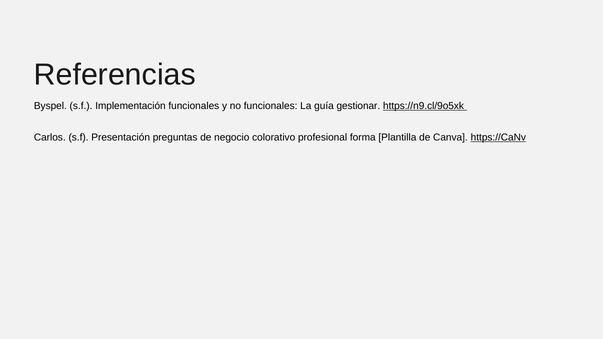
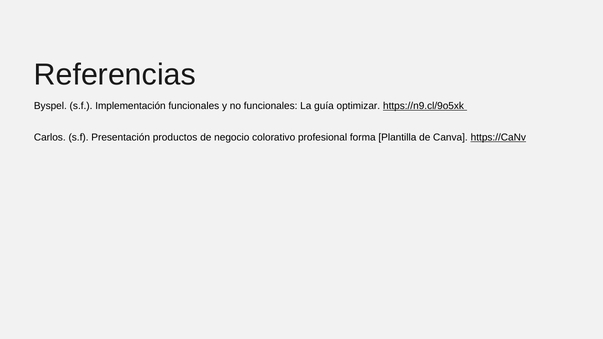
gestionar: gestionar -> optimizar (358, 106)
preguntas: preguntas -> productos (175, 137)
